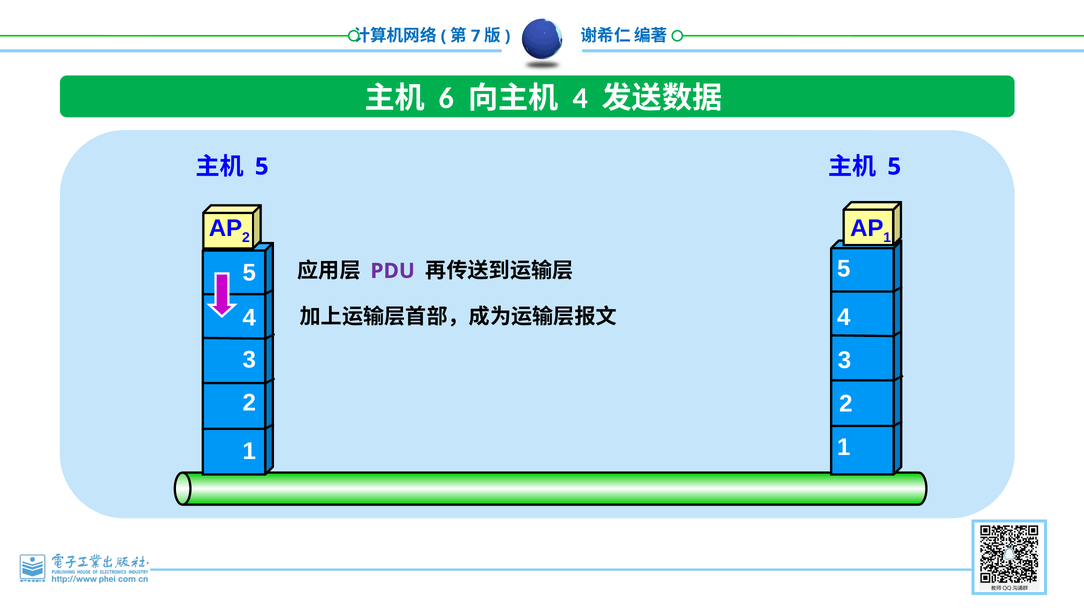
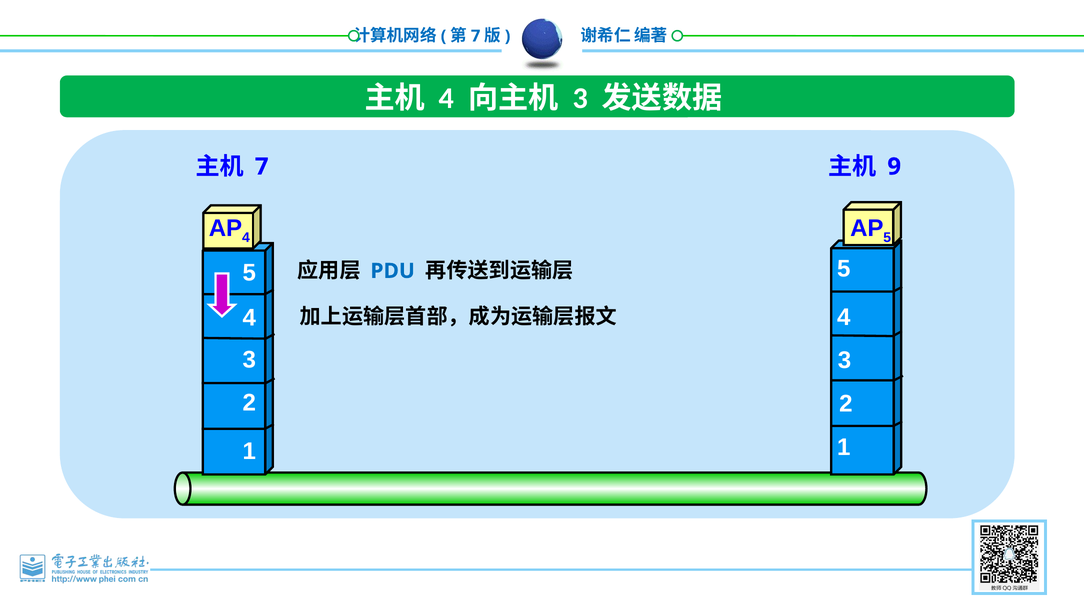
6: 6 -> 4 (446, 98)
4: 4 -> 3 (580, 98)
5: 5 -> 7 (262, 167)
5: 5 -> 9 (894, 167)
2: 2 -> 4 (246, 238)
1: 1 -> 5 (887, 238)
PDU colour: purple -> blue (393, 271)
